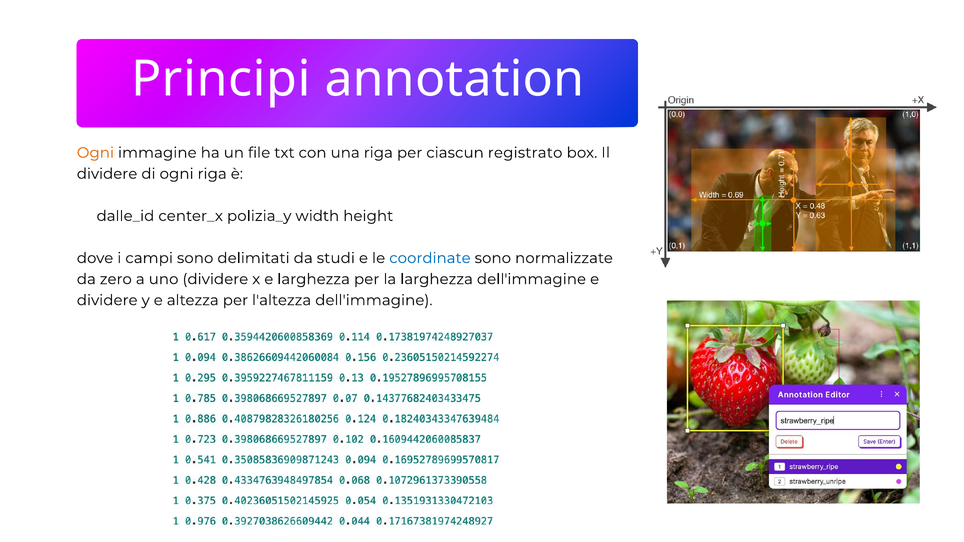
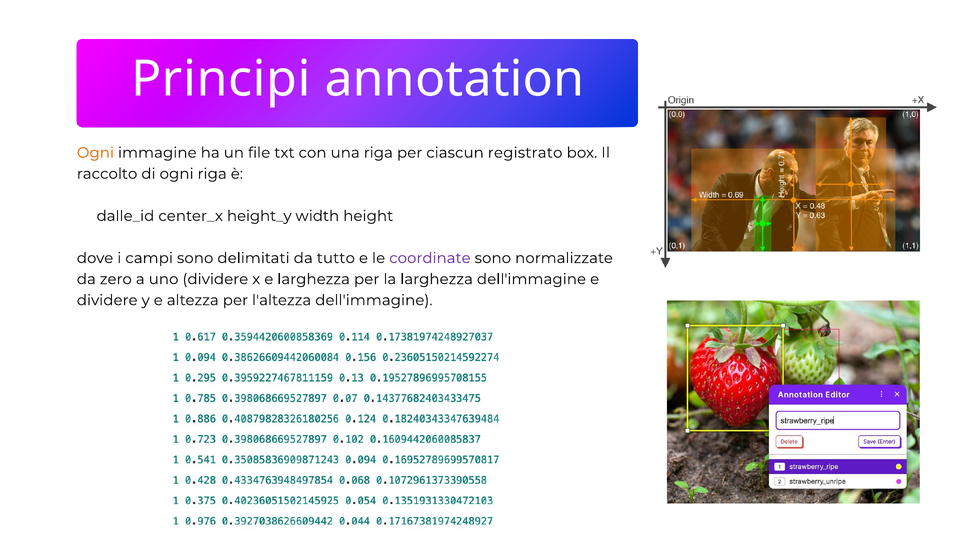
dividere: dividere -> raccolto (107, 174)
polizia_y: polizia_y -> height_y (259, 216)
studi: studi -> tutto (336, 258)
coordinate colour: blue -> purple (430, 258)
